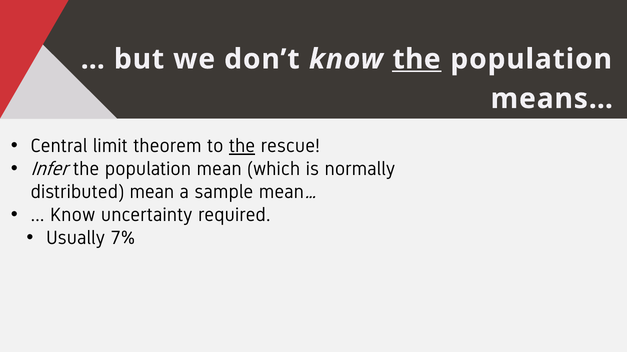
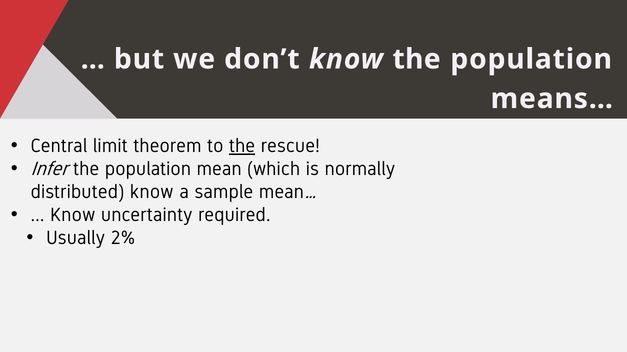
the underline: present -> none (417, 59)
distributed mean: mean -> know (152, 192)
7%: 7% -> 2% (123, 238)
